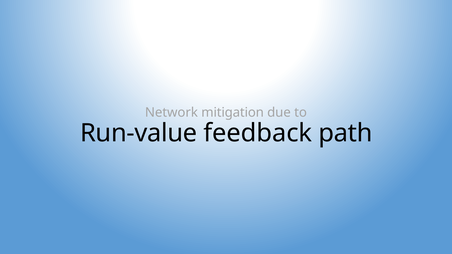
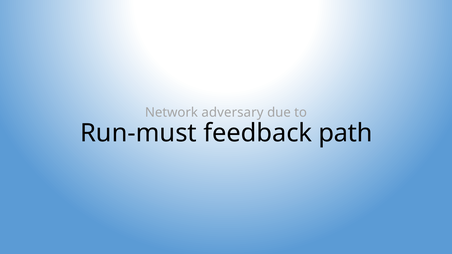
mitigation: mitigation -> adversary (232, 112)
Run-value: Run-value -> Run-must (138, 133)
